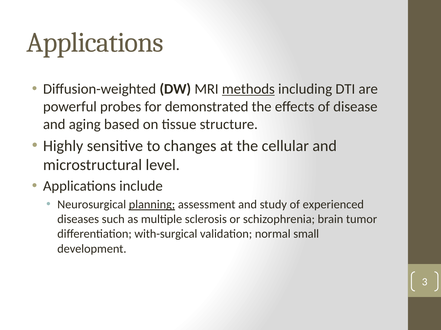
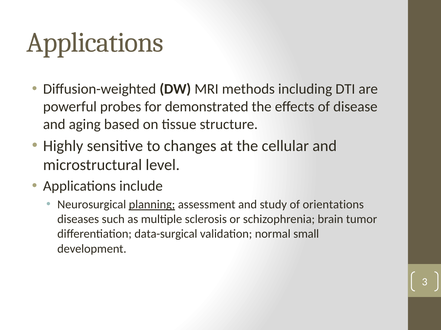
methods underline: present -> none (248, 89)
experienced: experienced -> orientations (333, 205)
with-surgical: with-surgical -> data-surgical (166, 234)
